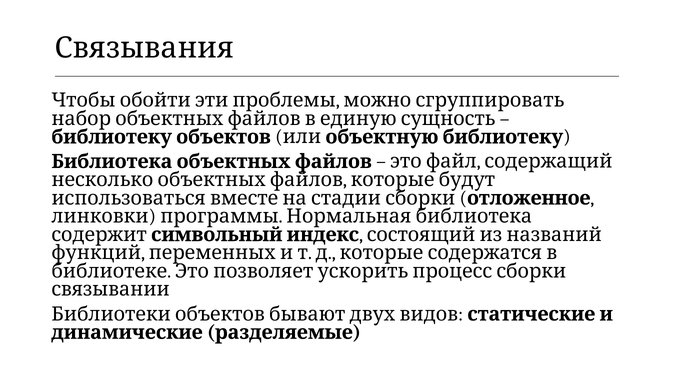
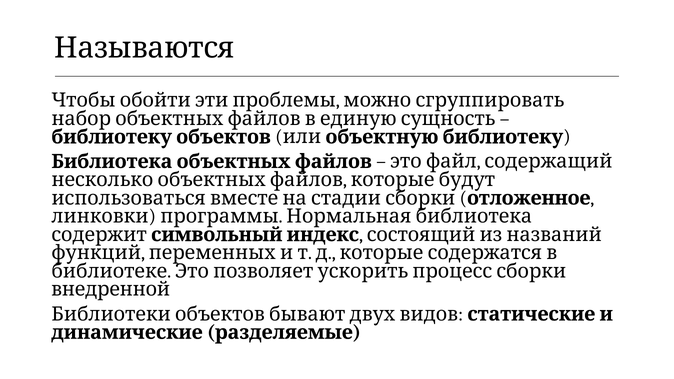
Связывания: Связывания -> Называются (145, 48)
связывании: связывании -> внедренной (111, 290)
